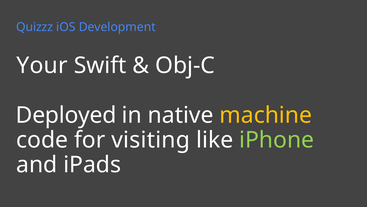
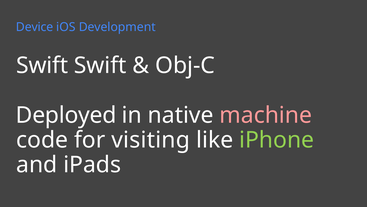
Quizzz: Quizzz -> Device (35, 27)
Your: Your -> Swift (42, 65)
machine colour: yellow -> pink (266, 115)
